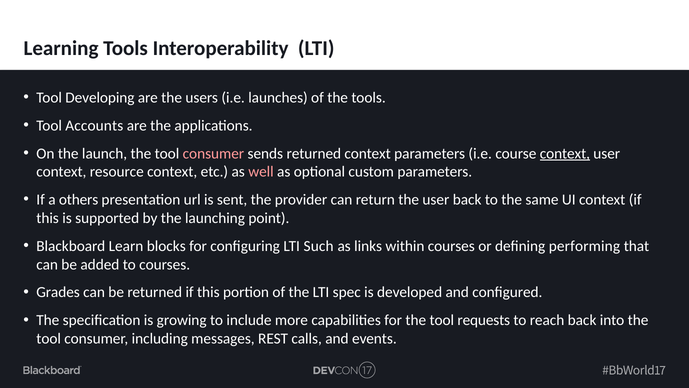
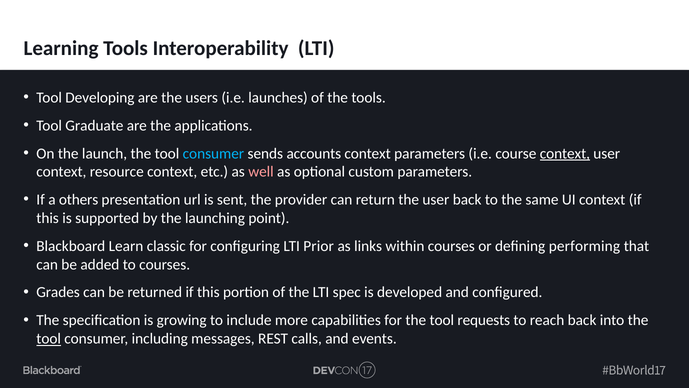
Accounts: Accounts -> Graduate (94, 125)
consumer colour: pink -> light blue (213, 153)
sends returned: returned -> accounts (314, 153)
blocks: blocks -> classic (166, 246)
Such: Such -> Prior (319, 246)
tool underline: none -> present (49, 338)
